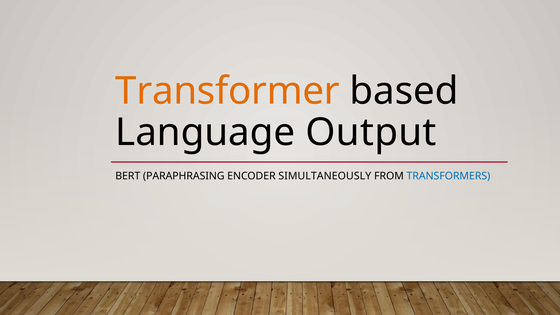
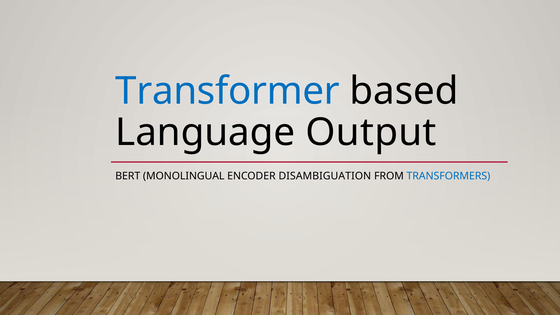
Transformer colour: orange -> blue (228, 91)
PARAPHRASING: PARAPHRASING -> MONOLINGUAL (184, 176)
SIMULTANEOUSLY: SIMULTANEOUSLY -> DISAMBIGUATION (325, 176)
